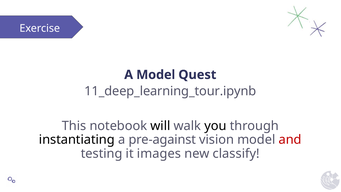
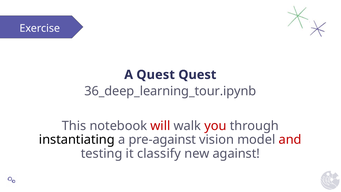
A Model: Model -> Quest (156, 75)
11_deep_learning_tour.ipynb: 11_deep_learning_tour.ipynb -> 36_deep_learning_tour.ipynb (170, 91)
will colour: black -> red (160, 126)
you colour: black -> red (215, 126)
images: images -> classify (159, 153)
classify: classify -> against (236, 153)
